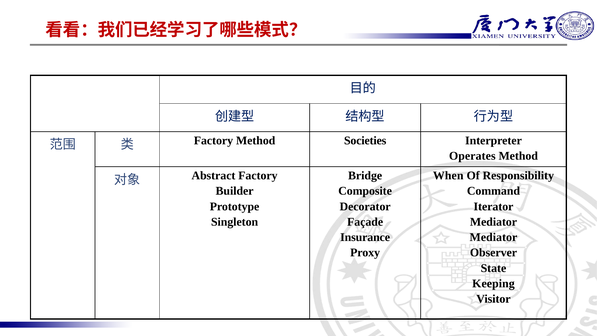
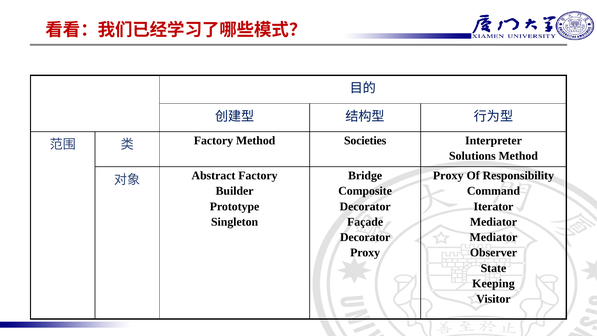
Operates: Operates -> Solutions (472, 156)
When: When -> Proxy (448, 176)
Insurance: Insurance -> Decorator (365, 237)
